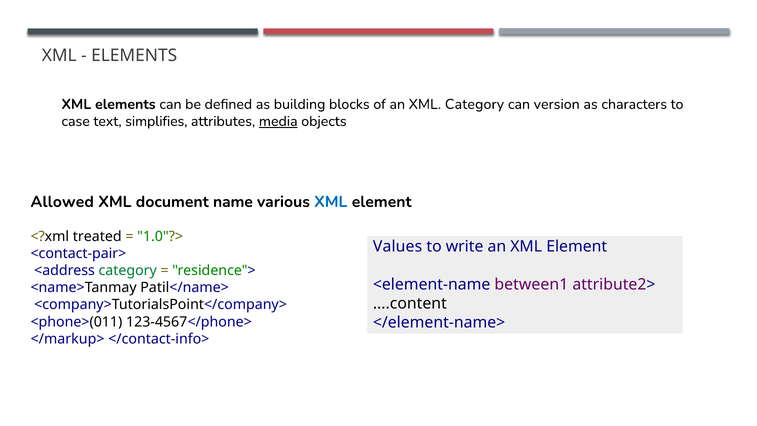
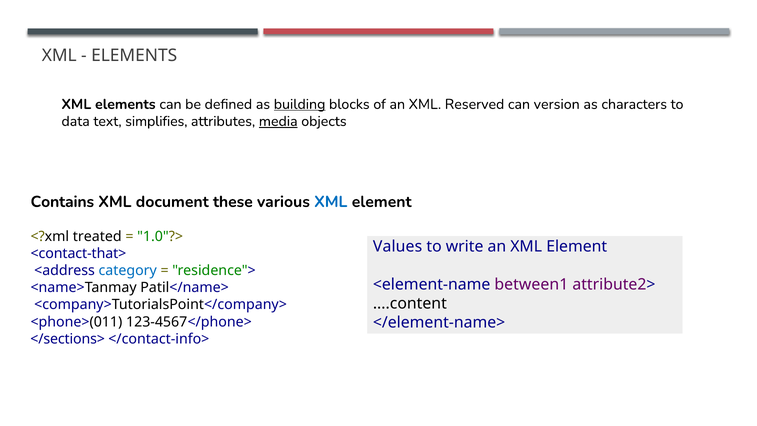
building underline: none -> present (300, 104)
XML Category: Category -> Reserved (475, 104)
case: case -> data (76, 121)
Allowed: Allowed -> Contains (62, 202)
name: name -> these (233, 202)
<contact-pair>: <contact-pair> -> <contact-that> (78, 254)
category colour: green -> blue (128, 271)
</markup>: </markup> -> </sections> (68, 339)
